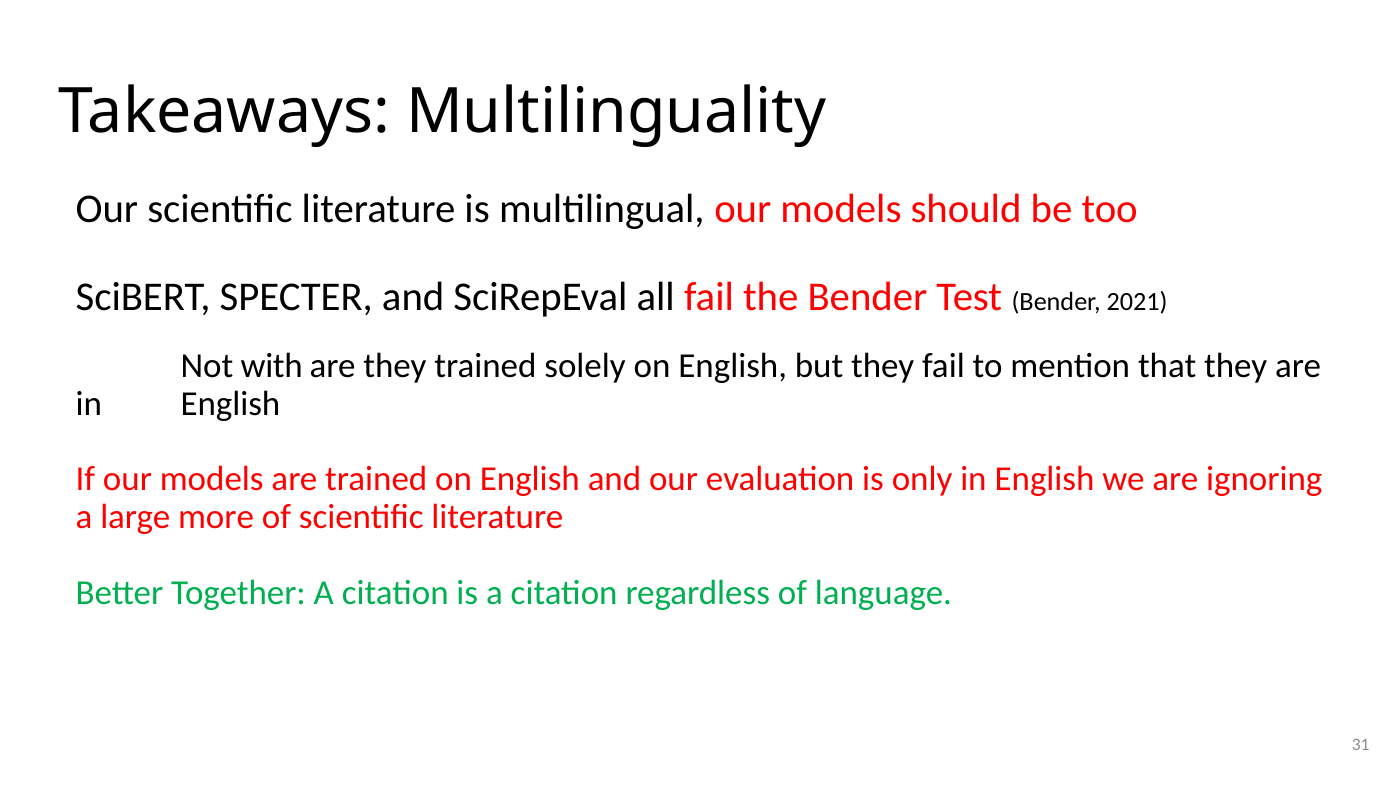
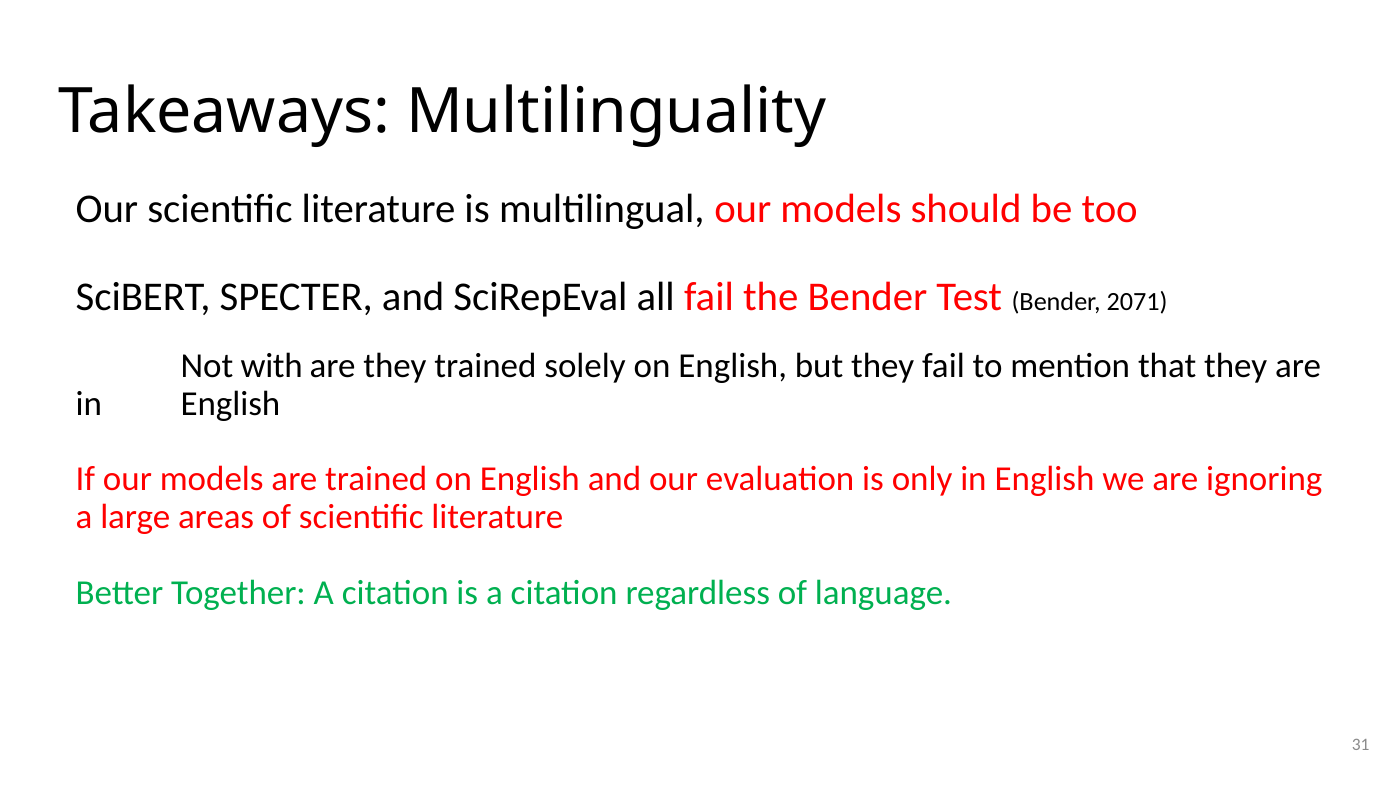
2021: 2021 -> 2071 (1137, 302)
more: more -> areas (216, 517)
